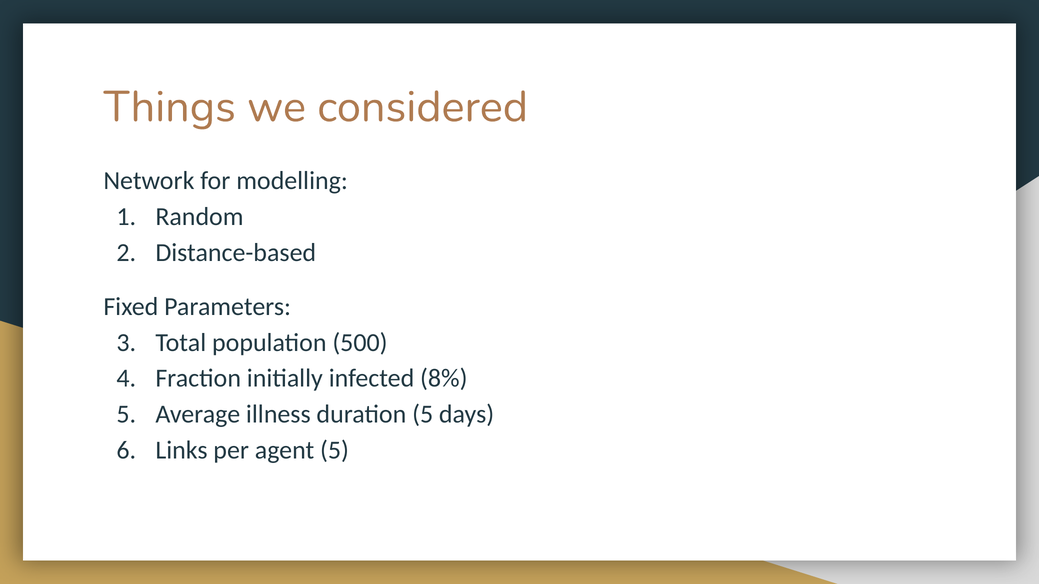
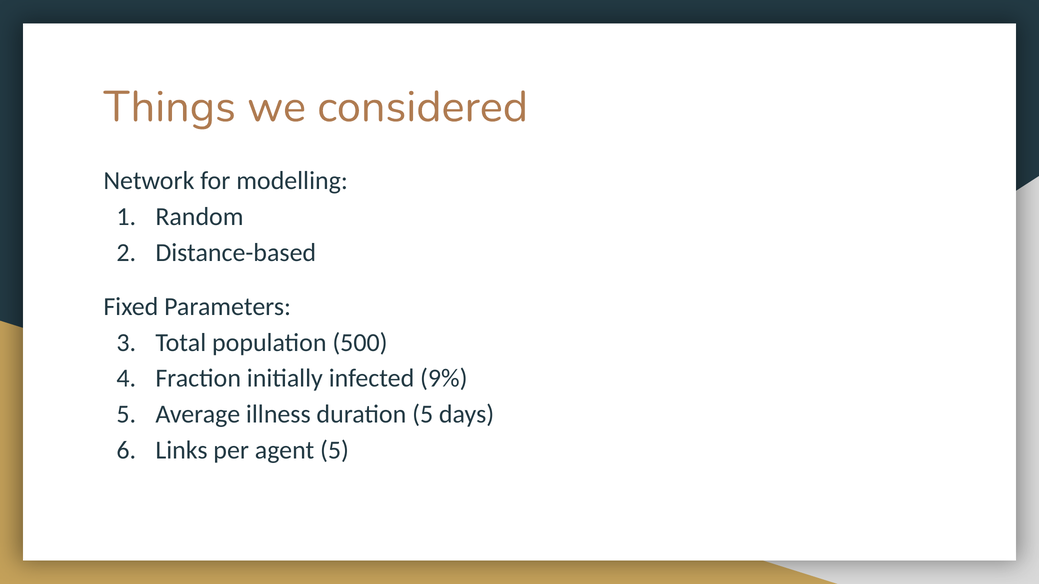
8%: 8% -> 9% (444, 379)
